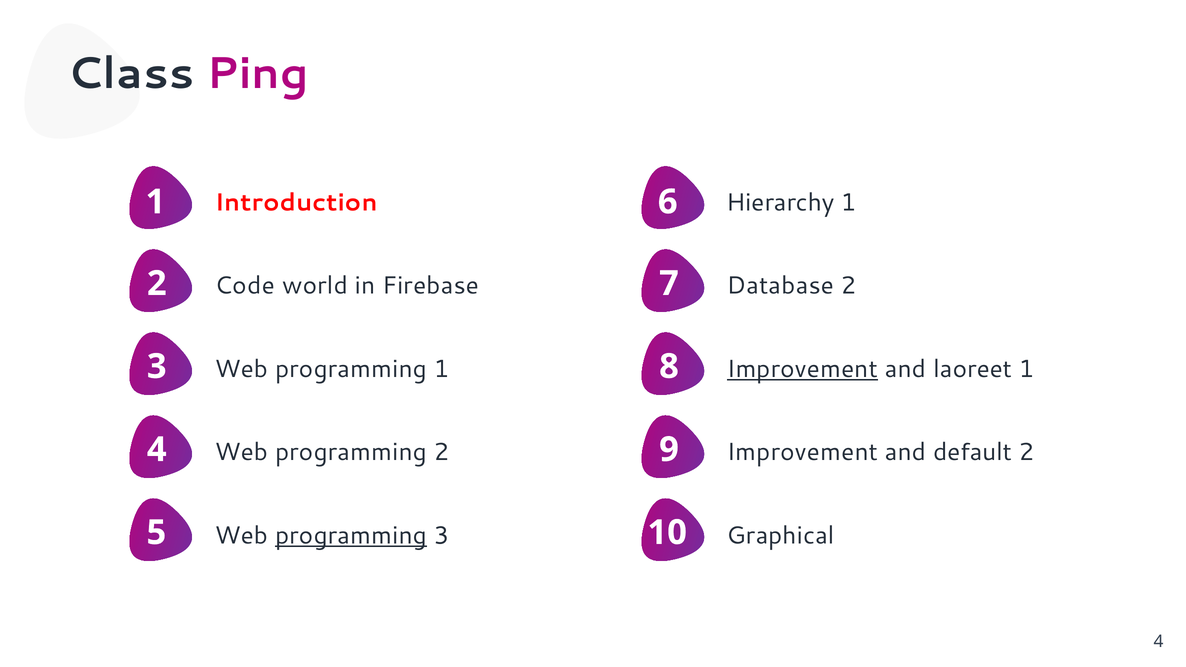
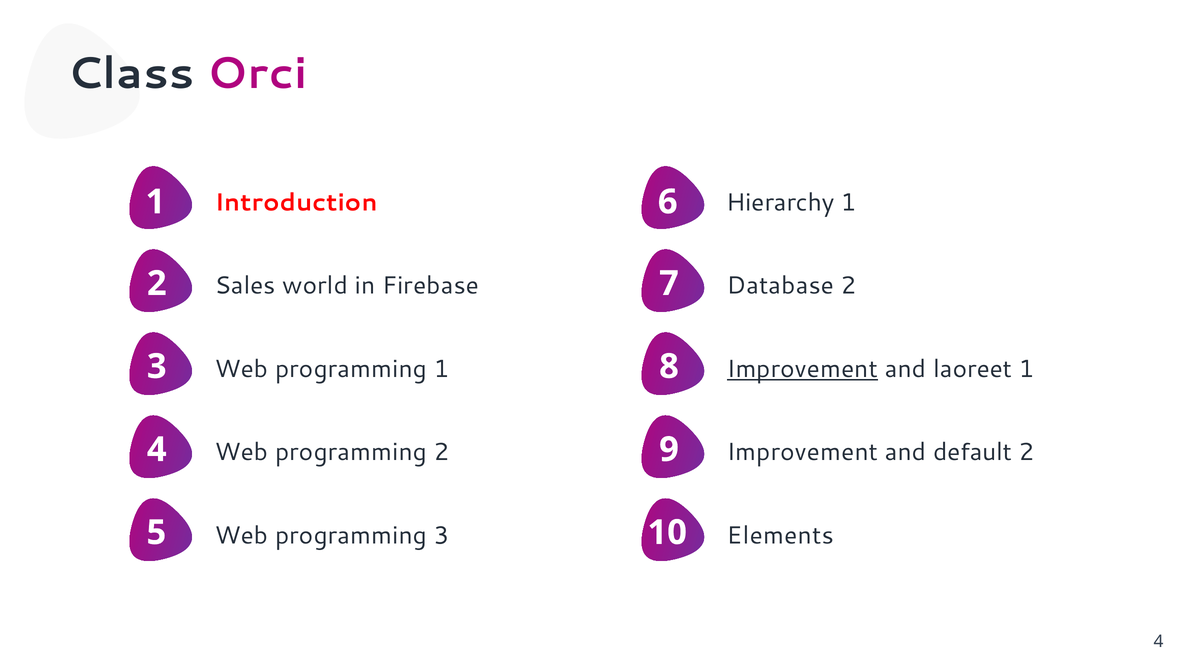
Ping: Ping -> Orci (257, 74)
Code: Code -> Sales (245, 286)
programming underline: present -> none (351, 536)
Graphical: Graphical -> Elements (781, 536)
